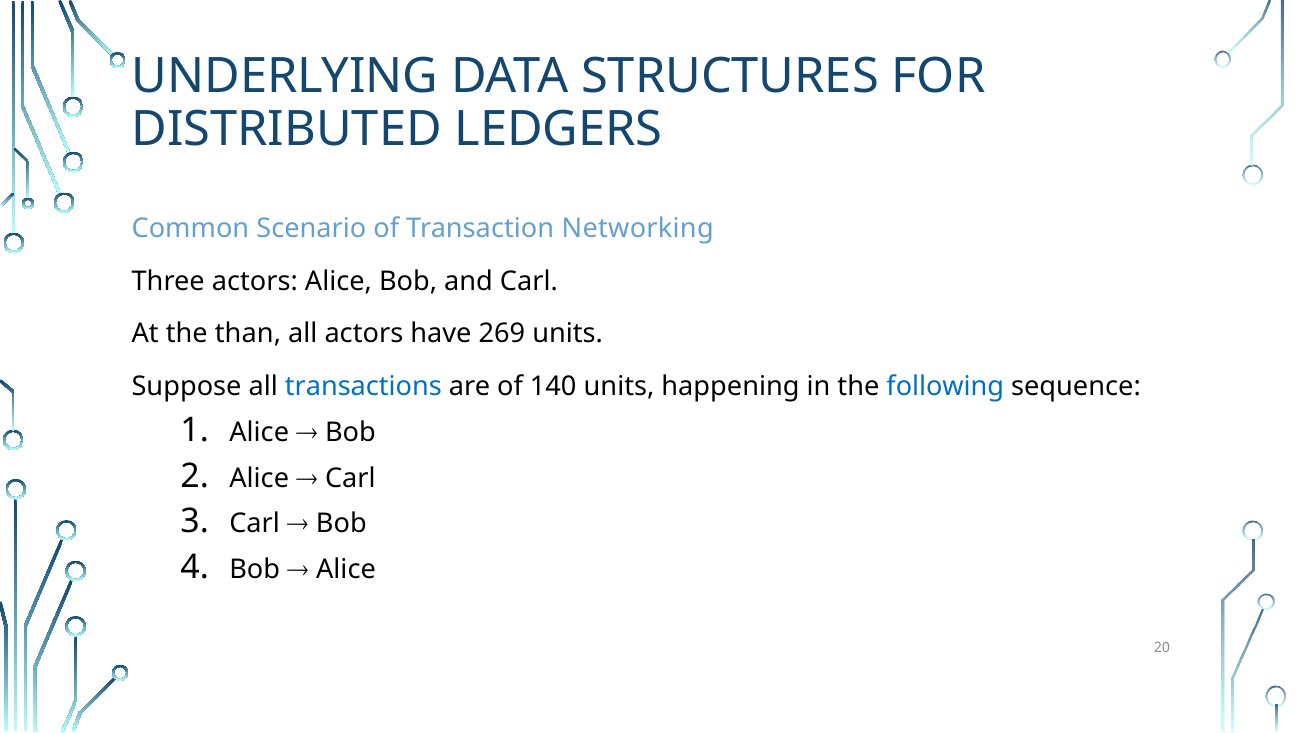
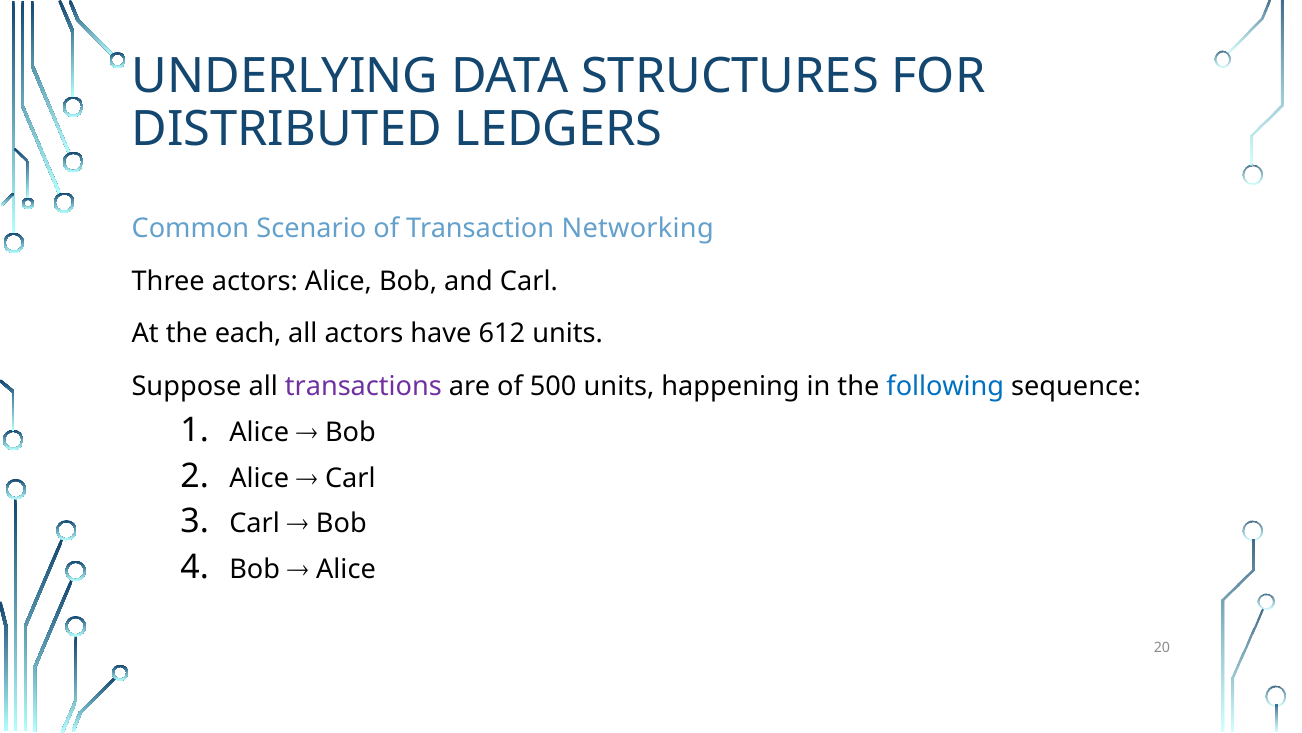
than: than -> each (248, 333)
269: 269 -> 612 (502, 333)
transactions colour: blue -> purple (363, 386)
140: 140 -> 500 (553, 386)
